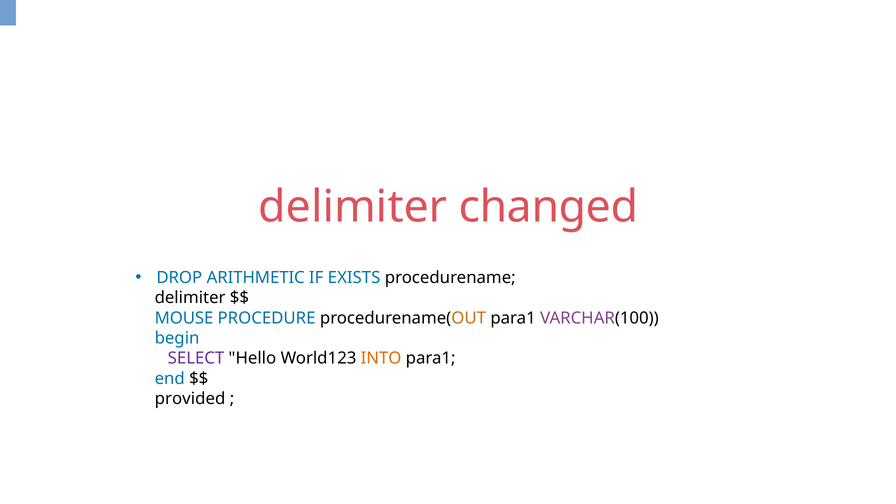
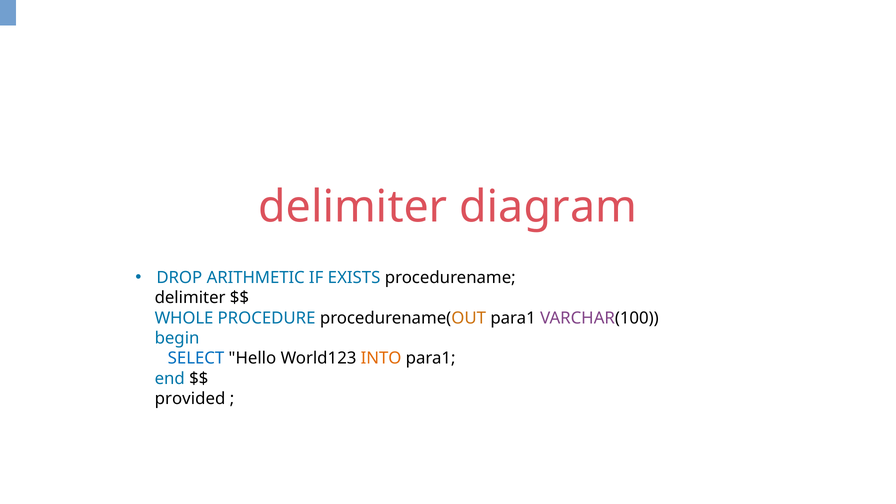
changed: changed -> diagram (548, 207)
MOUSE: MOUSE -> WHOLE (184, 318)
SELECT colour: purple -> blue (196, 358)
